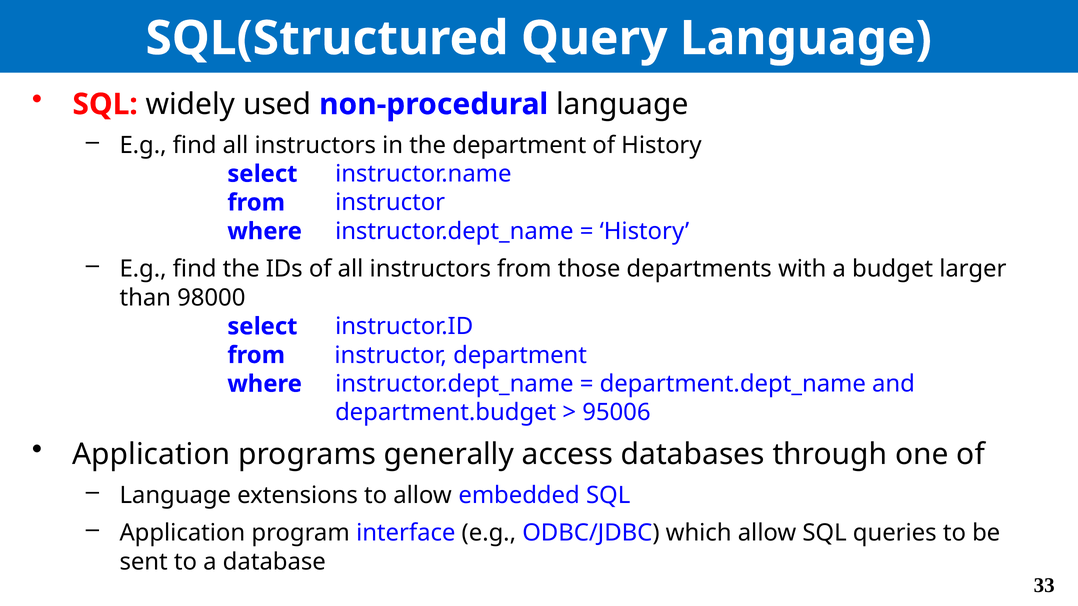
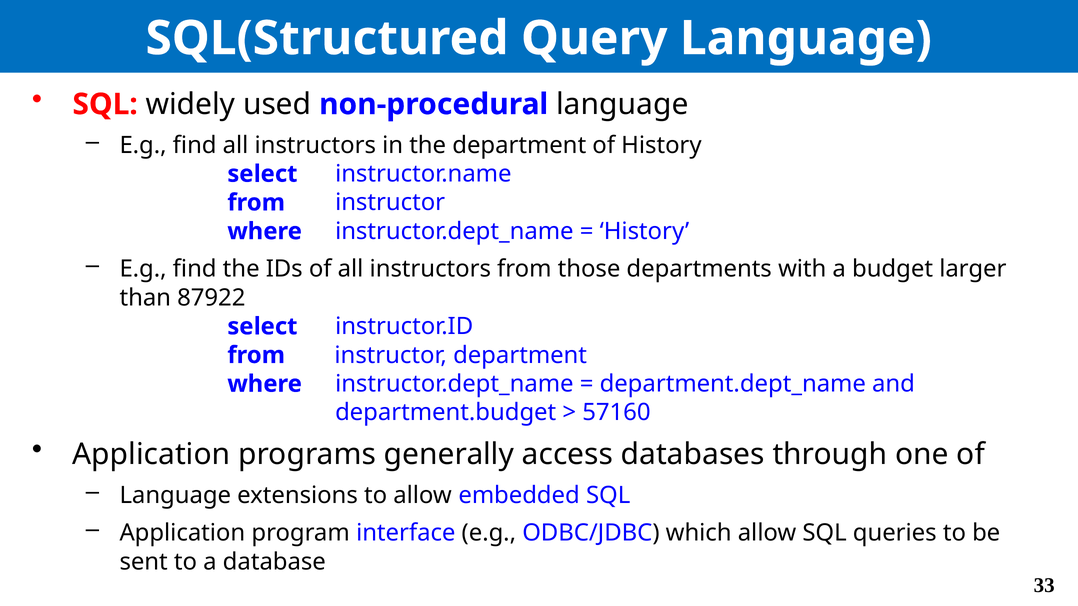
98000: 98000 -> 87922 (211, 298)
95006: 95006 -> 57160 (616, 413)
